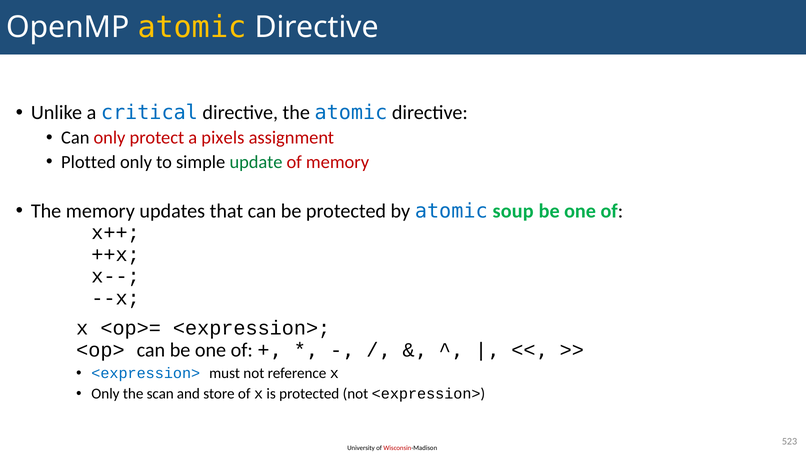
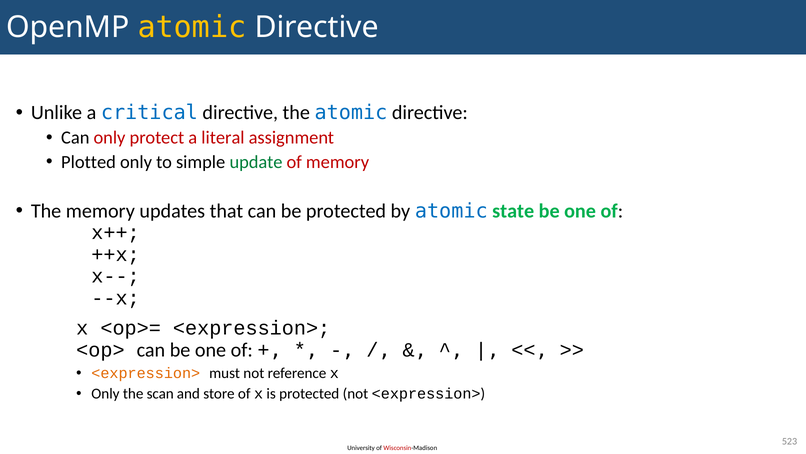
pixels: pixels -> literal (223, 138)
soup: soup -> state (513, 211)
<expression> colour: blue -> orange (146, 373)
